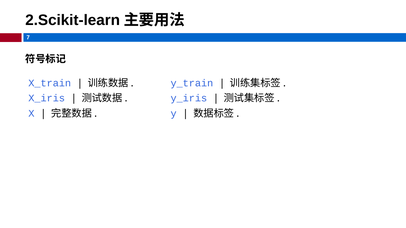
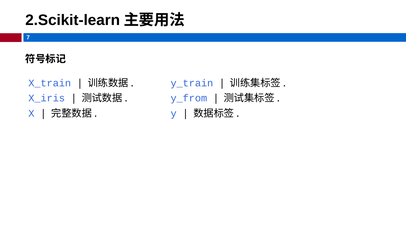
y_iris: y_iris -> y_from (189, 98)
